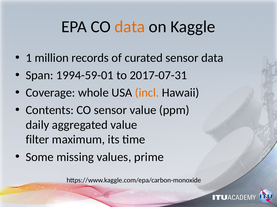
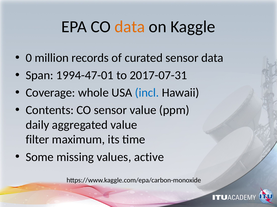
1: 1 -> 0 (29, 58)
1994-59-01: 1994-59-01 -> 1994-47-01 (85, 76)
incl colour: orange -> blue (147, 93)
prime: prime -> active (149, 158)
